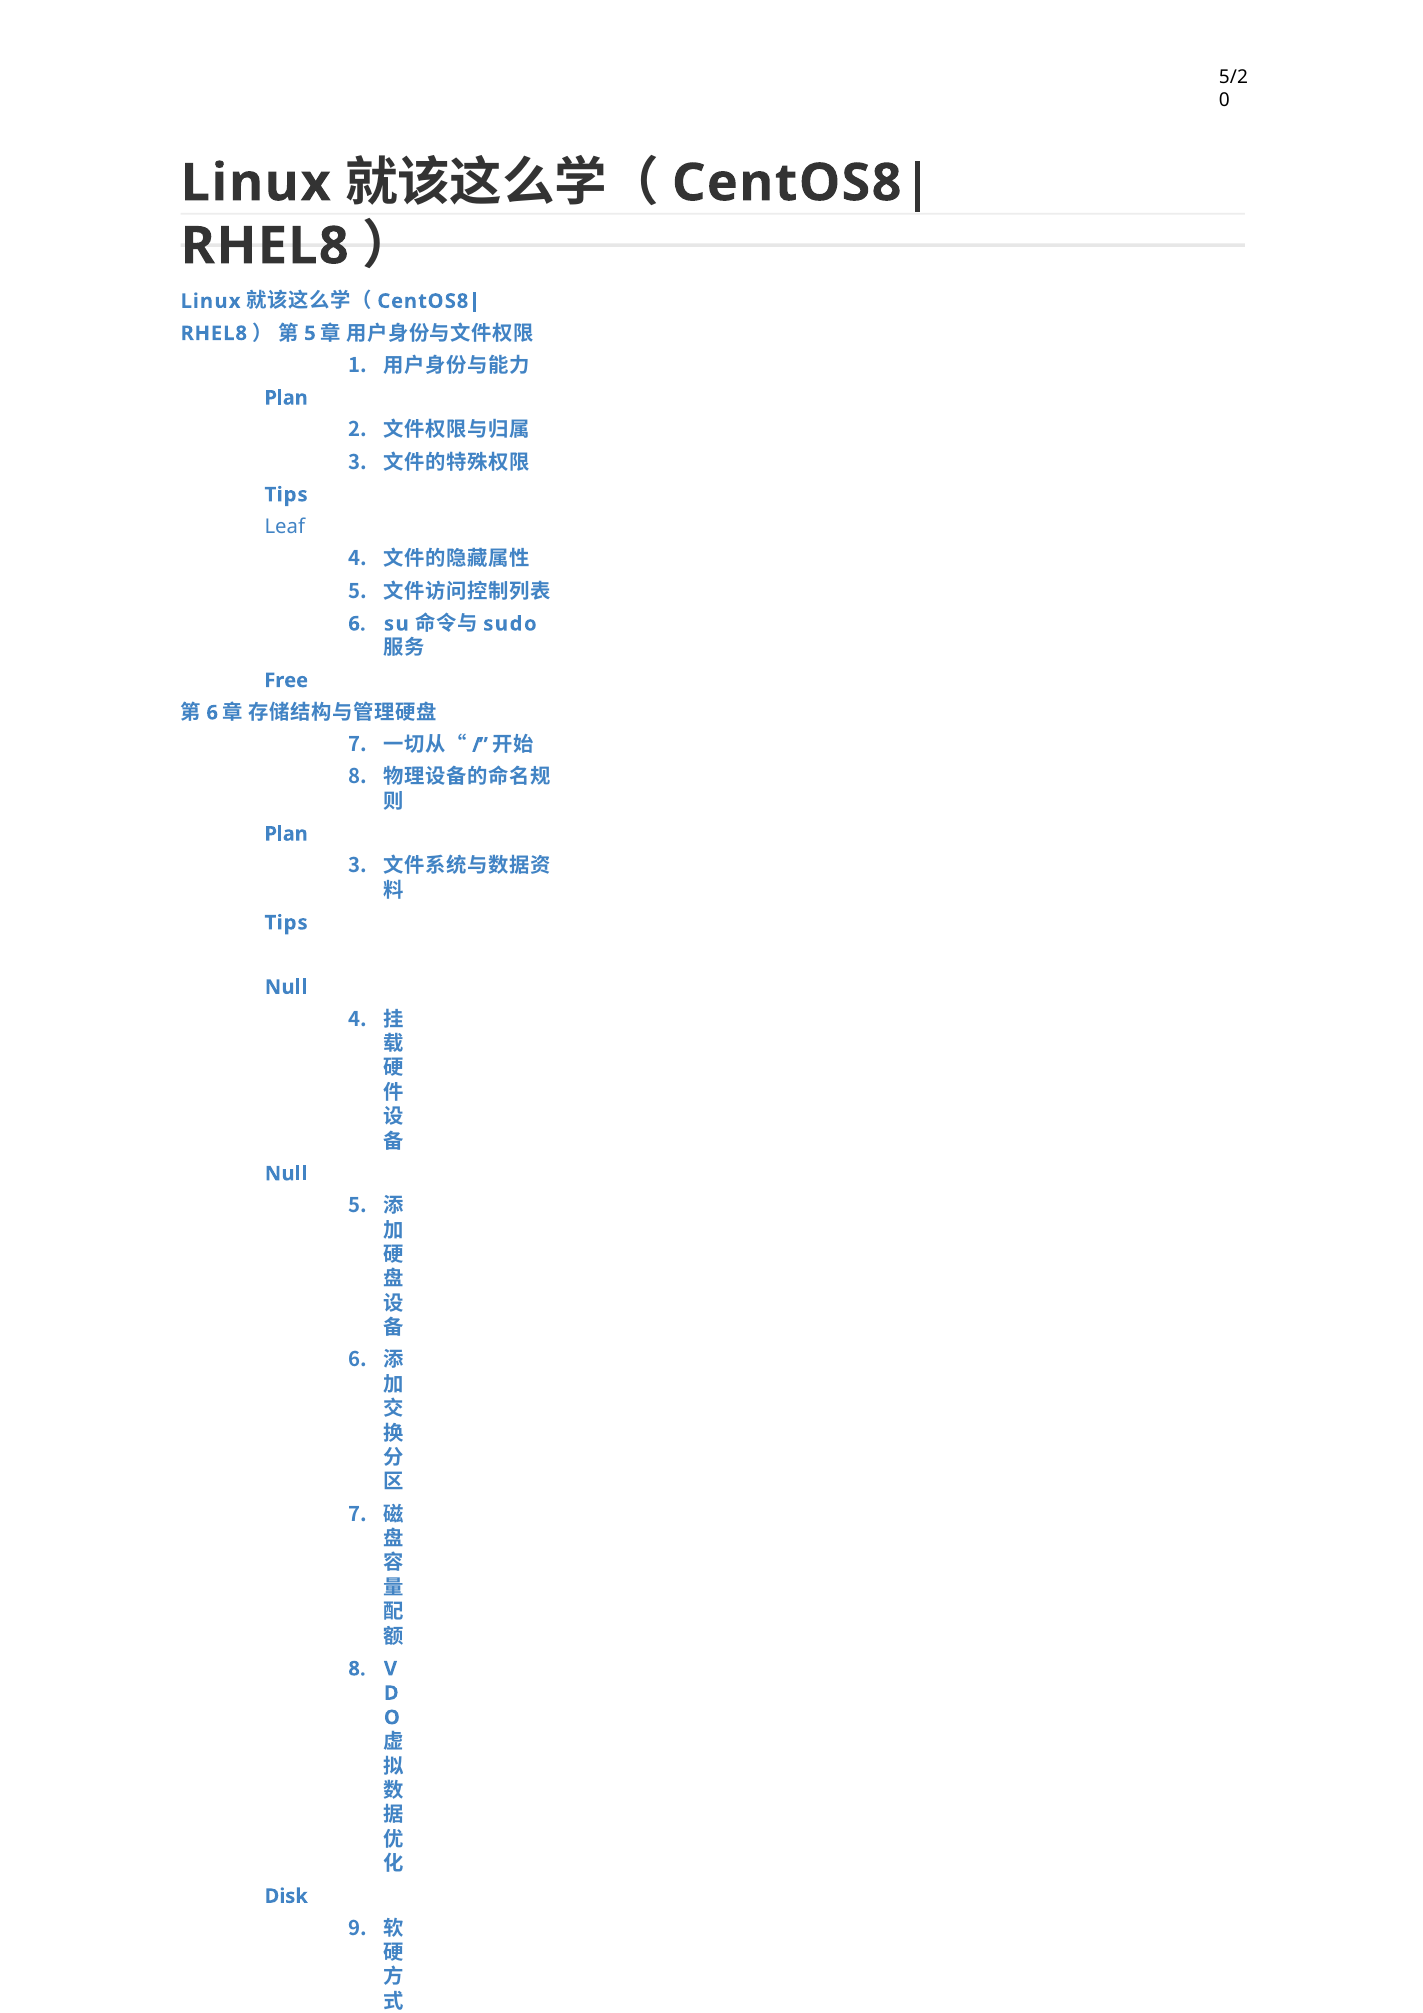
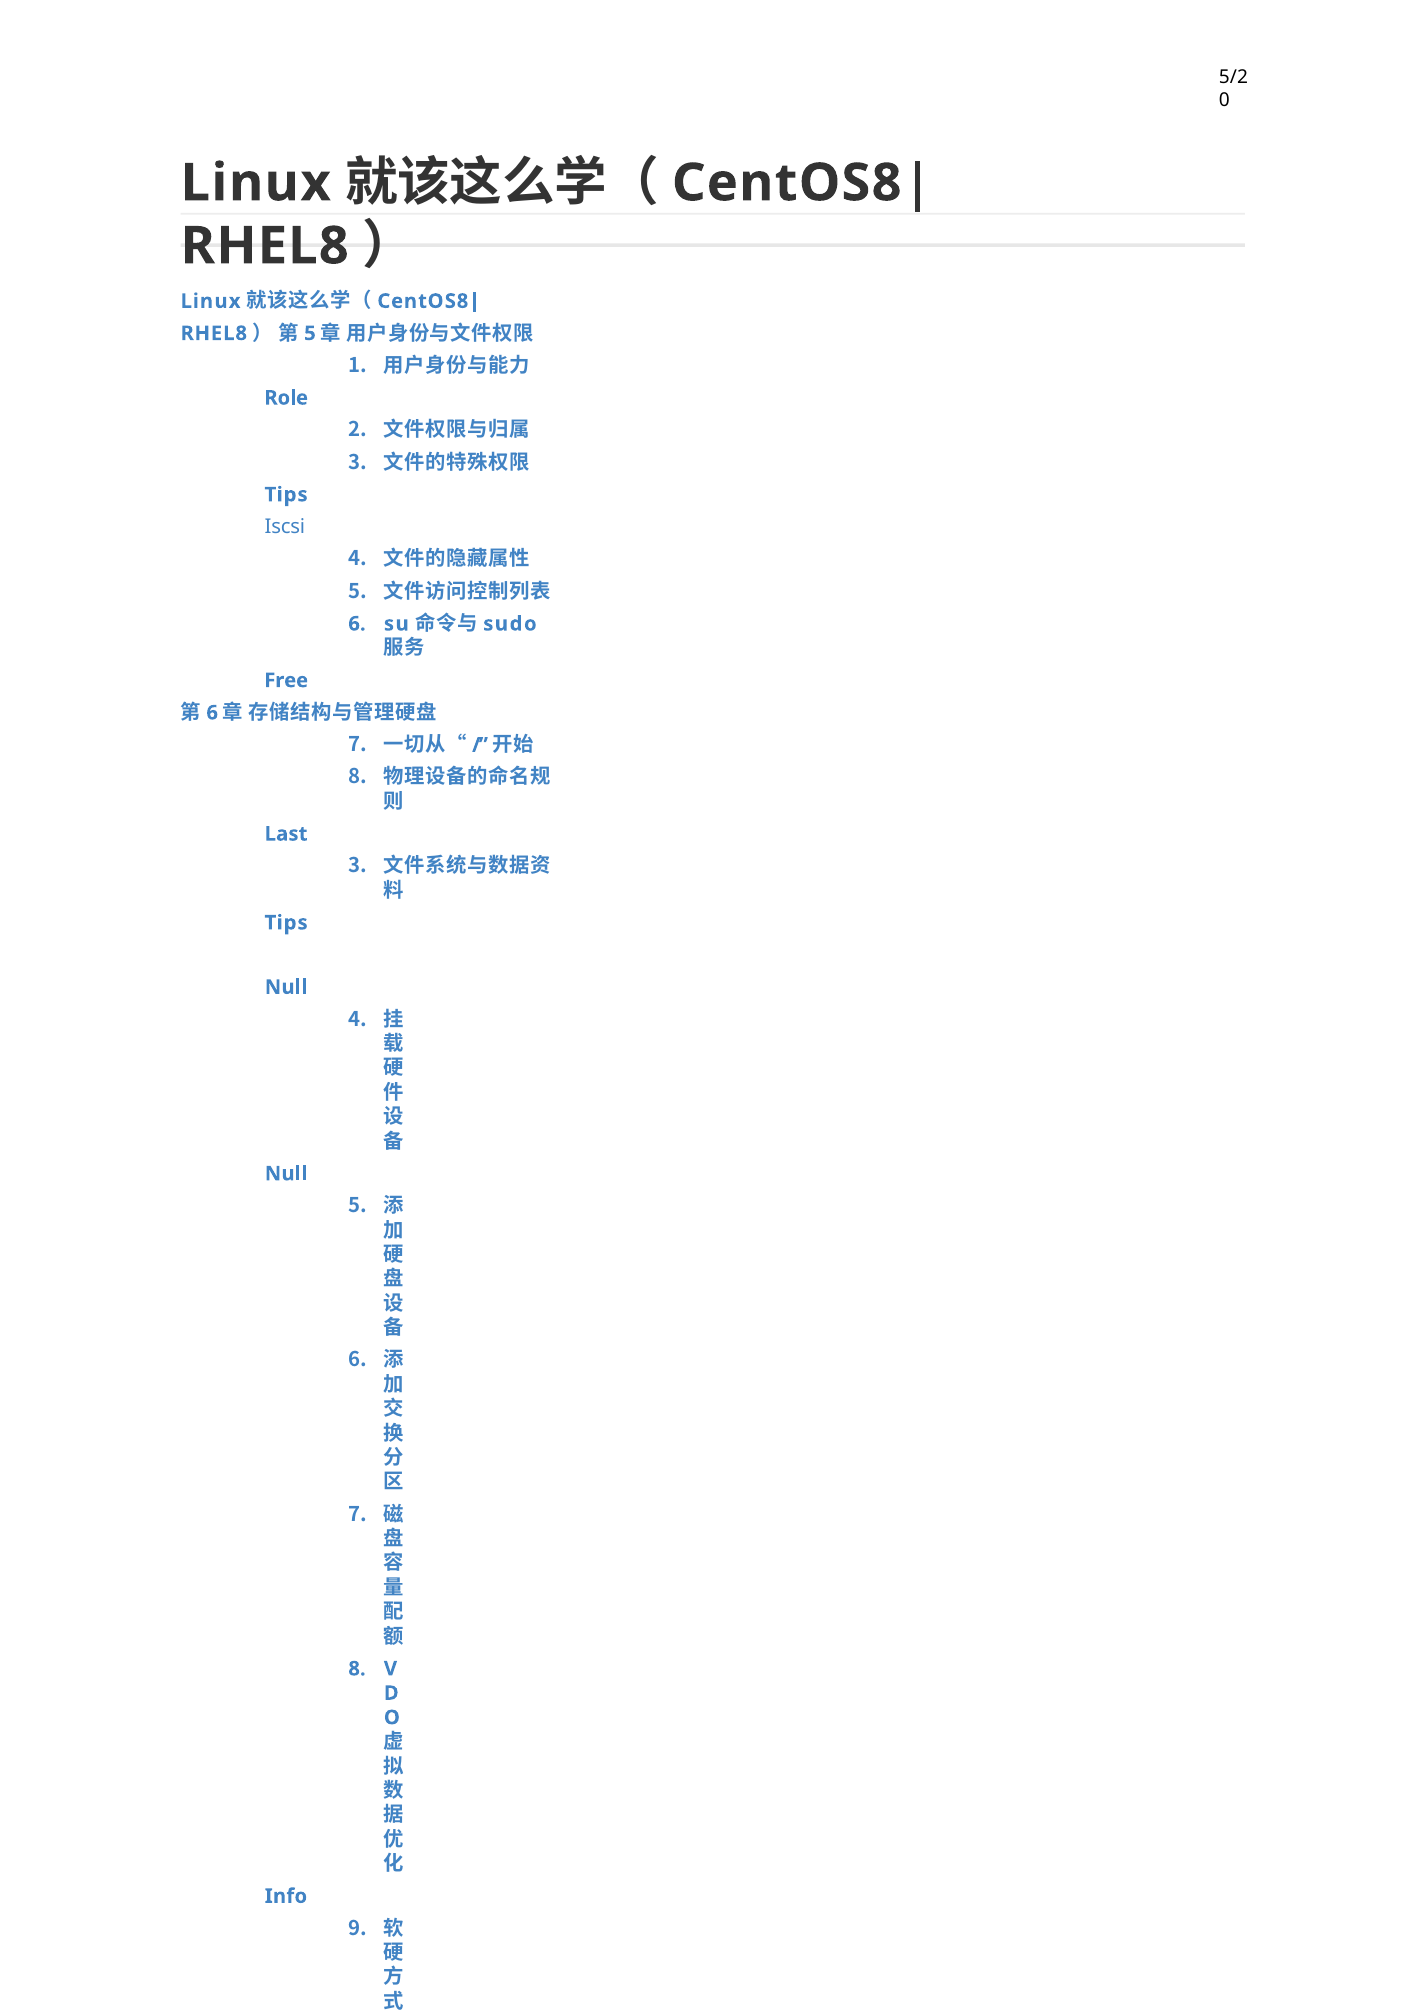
Plan: Plan -> Role (286, 398)
Leaf: Leaf -> Iscsi (285, 527)
Plan: Plan -> Last (286, 834)
Disk: Disk -> Info (286, 1897)
